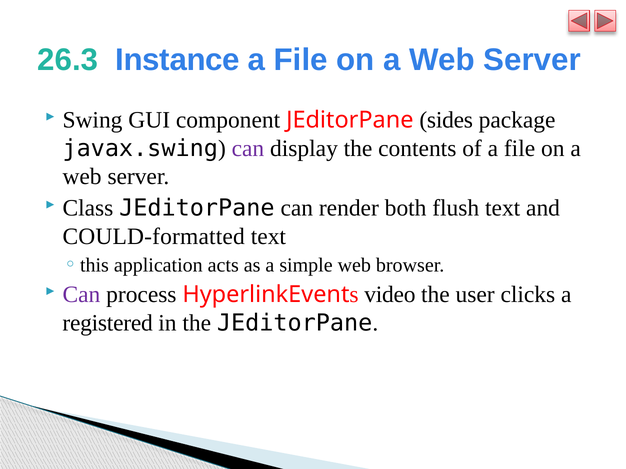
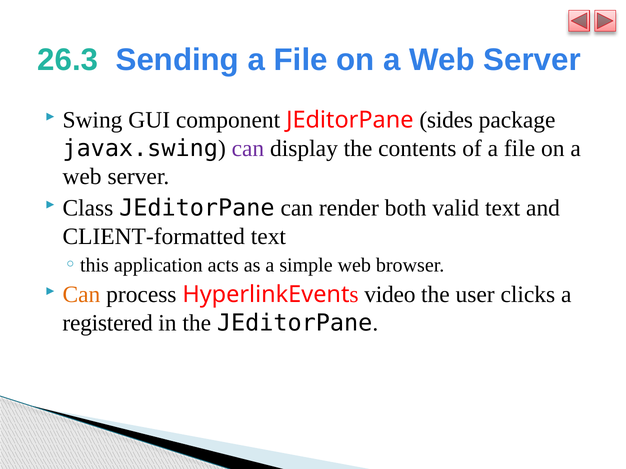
Instance: Instance -> Sending (177, 60)
flush: flush -> valid (456, 208)
COULD-formatted: COULD-formatted -> CLIENT-formatted (154, 237)
Can colour: purple -> orange (81, 295)
